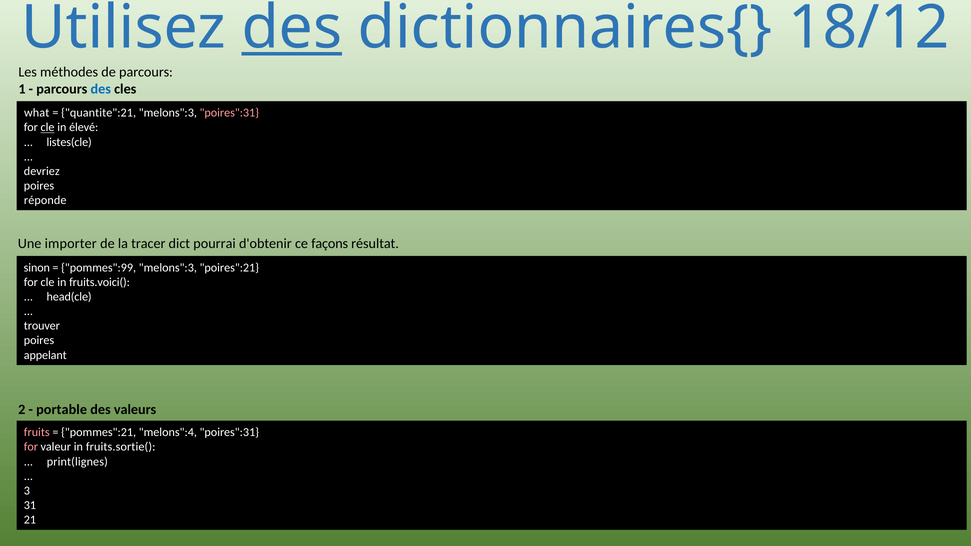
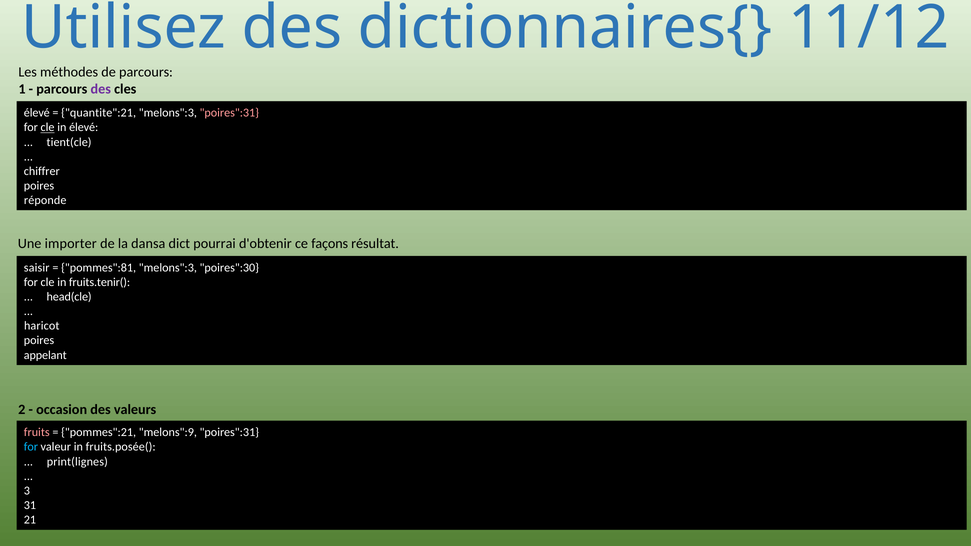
des underline: present -> none (292, 28)
18/12: 18/12 -> 11/12 (869, 28)
des colour: blue -> purple (101, 89)
what: what -> élevé (37, 113)
listes(cle: listes(cle -> tient(cle (69, 142)
devriez: devriez -> chiffrer (42, 171)
tracer: tracer -> dansa (148, 244)
sinon: sinon -> saisir (37, 268)
pommes":99: pommes":99 -> pommes":81 (99, 268)
poires":21: poires":21 -> poires":30 (229, 268)
fruits.voici(: fruits.voici( -> fruits.tenir( (100, 282)
trouver: trouver -> haricot (42, 326)
portable: portable -> occasion (62, 410)
melons":4: melons":4 -> melons":9 (168, 433)
for colour: pink -> light blue (31, 447)
fruits.sortie(: fruits.sortie( -> fruits.posée( (121, 447)
